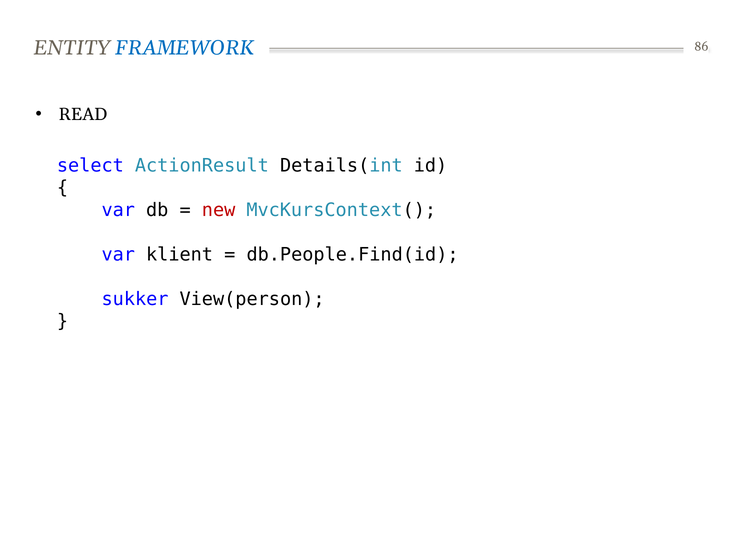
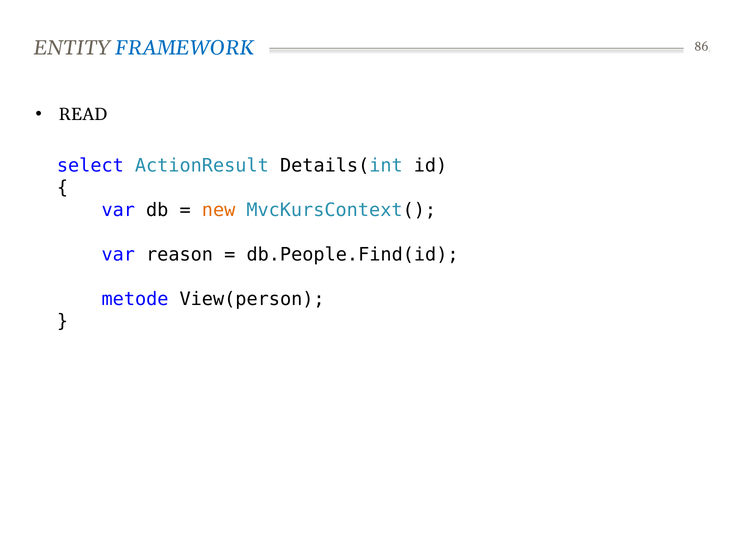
new colour: red -> orange (219, 210)
klient: klient -> reason (180, 255)
sukker: sukker -> metode (135, 299)
